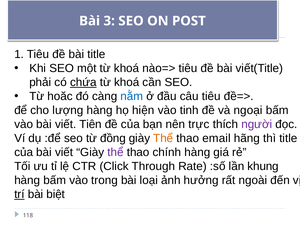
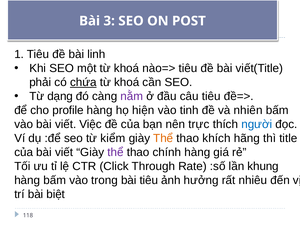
bài title: title -> linh (96, 54)
hoăc: hoăc -> dạng (60, 96)
nằm colour: blue -> purple (132, 96)
lượng: lượng -> profile (68, 110)
ngoại: ngoại -> nhiên (248, 110)
Tiên: Tiên -> Việc (90, 124)
người colour: purple -> blue (257, 124)
đồng: đồng -> kiểm (113, 138)
email: email -> khích (216, 138)
bài loại: loại -> tiêu (149, 180)
ngoài: ngoài -> nhiêu (253, 180)
trí underline: present -> none (19, 194)
